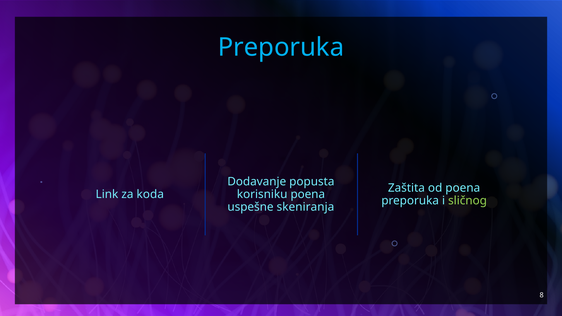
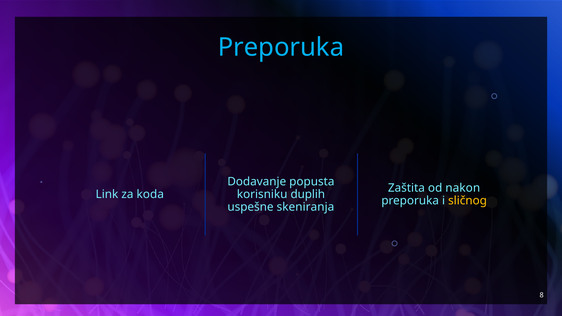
od poena: poena -> nakon (463, 188)
korisniku poena: poena -> duplih (308, 194)
sličnog colour: light green -> yellow (468, 201)
